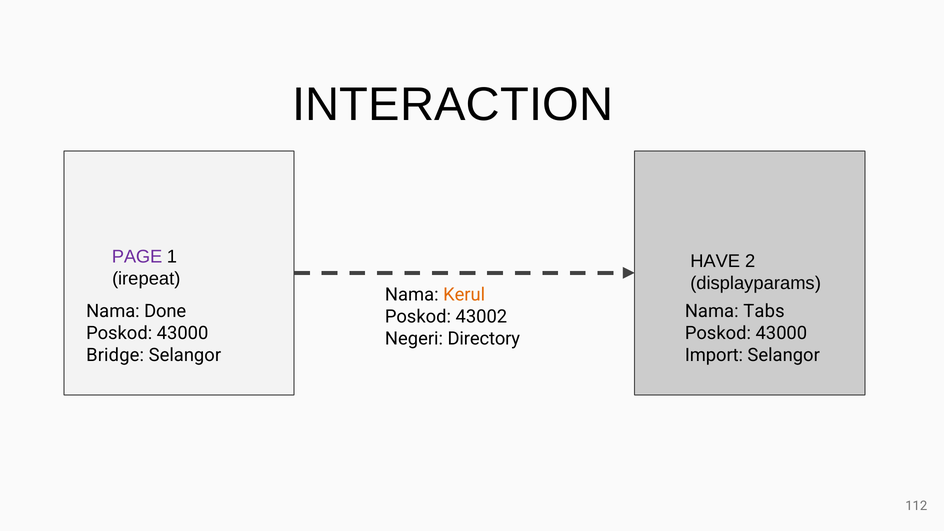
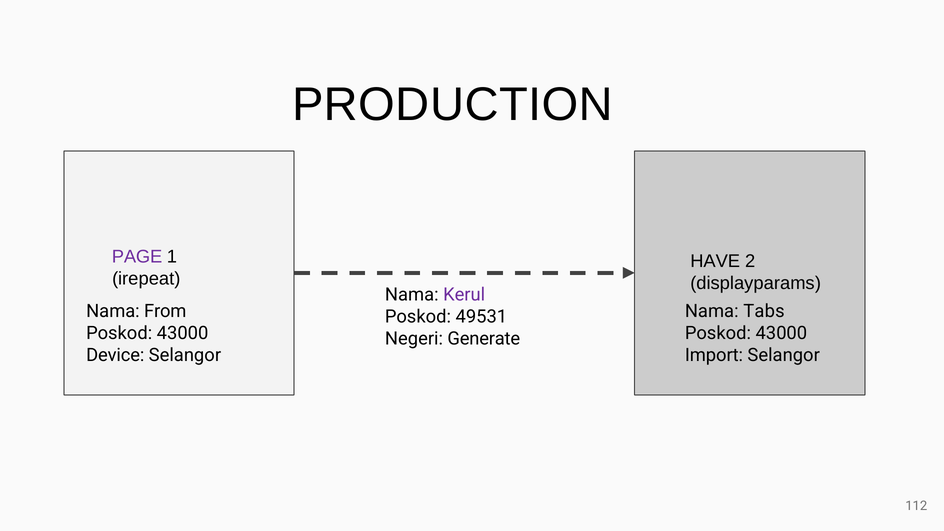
INTERACTION: INTERACTION -> PRODUCTION (452, 105)
Kerul colour: orange -> purple (464, 295)
Done: Done -> From (165, 311)
43002: 43002 -> 49531 (481, 317)
Directory: Directory -> Generate (484, 339)
Bridge: Bridge -> Device (115, 355)
